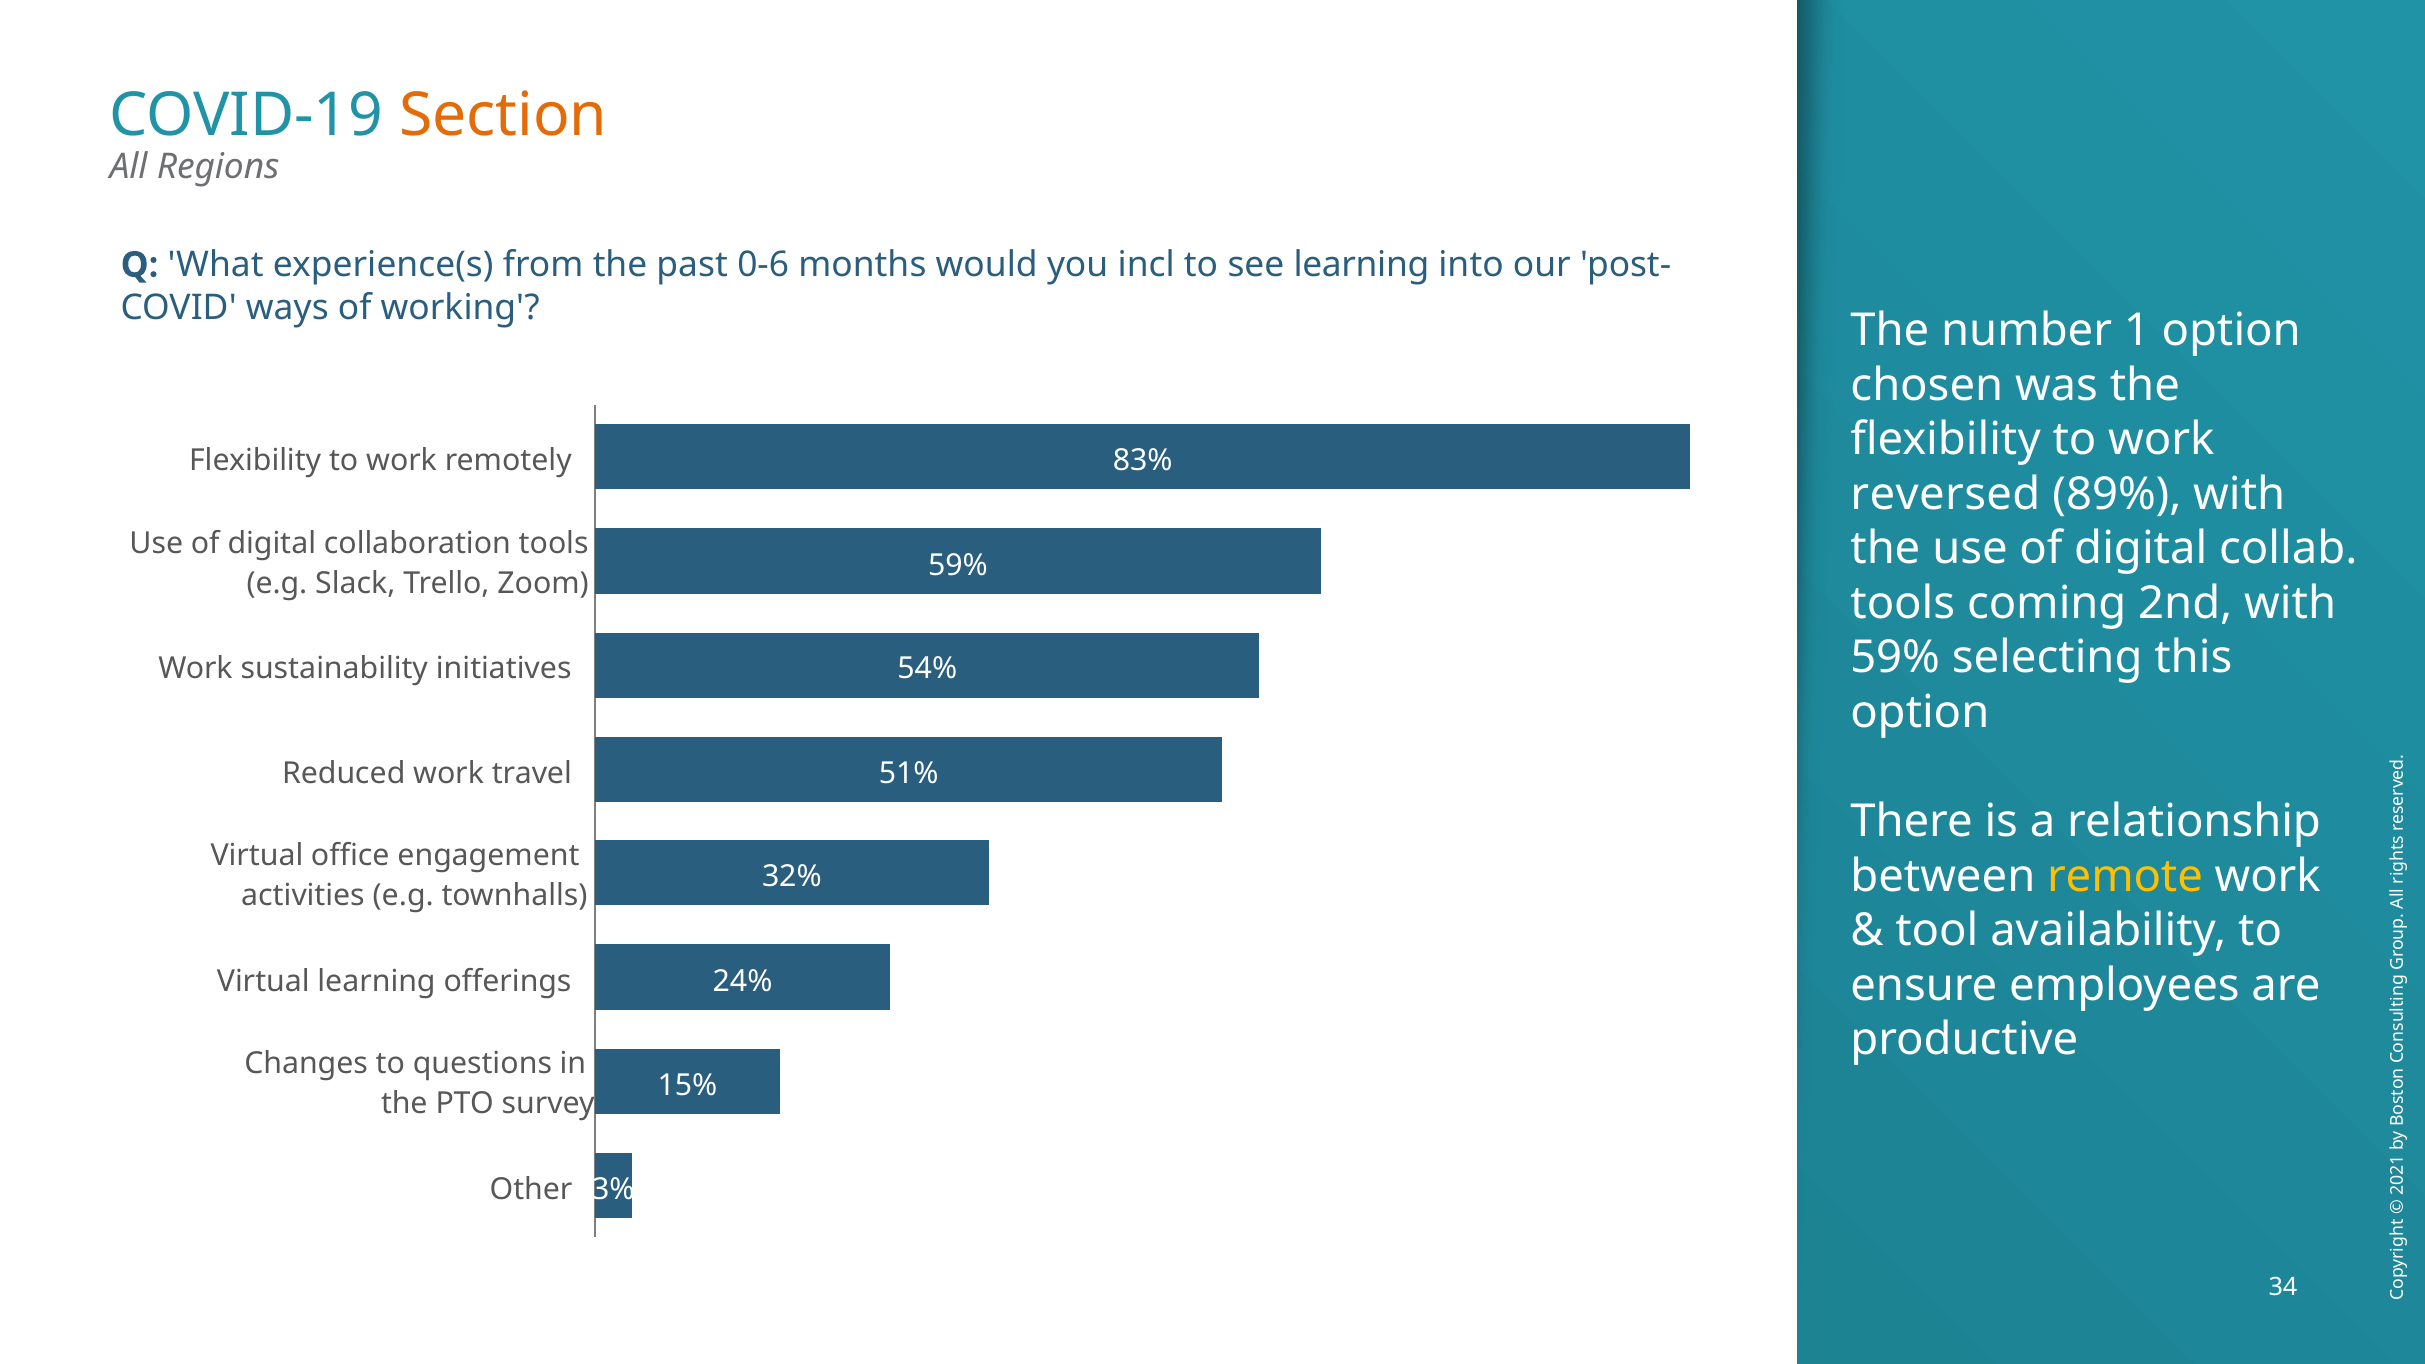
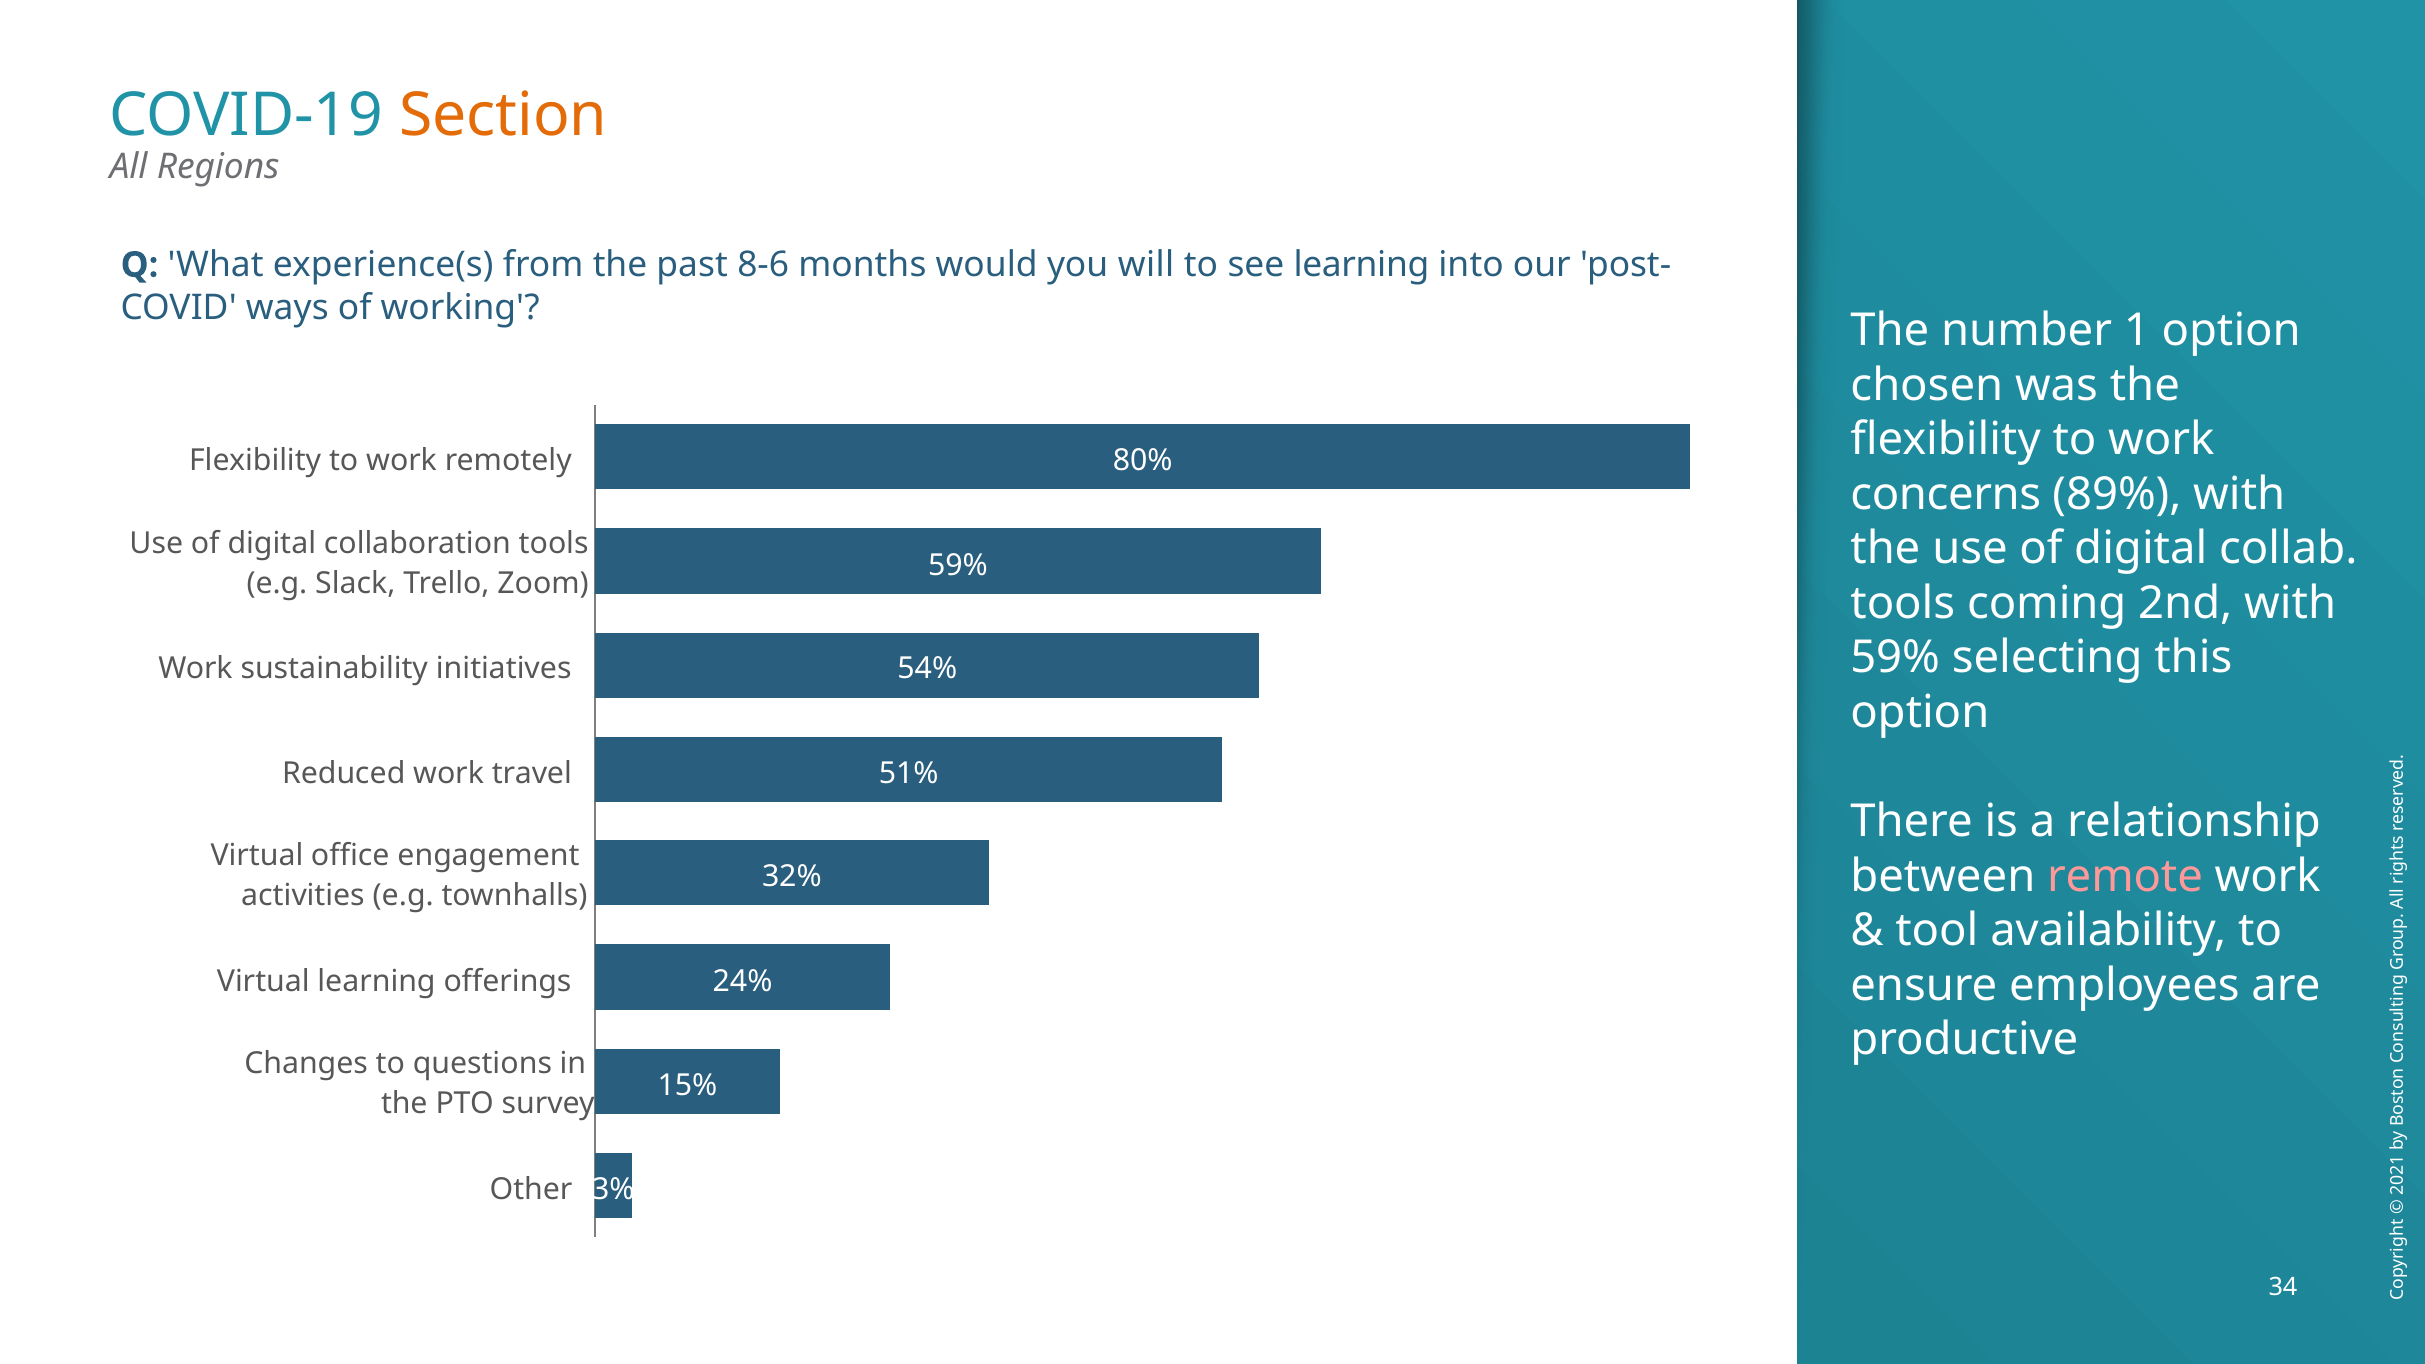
0-6: 0-6 -> 8-6 (763, 265)
incl: incl -> will (1146, 265)
83%: 83% -> 80% (1143, 461)
reversed: reversed -> concerns (1946, 494)
remote colour: yellow -> pink (2125, 876)
